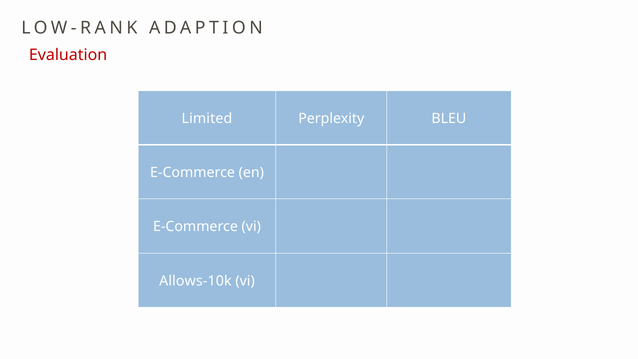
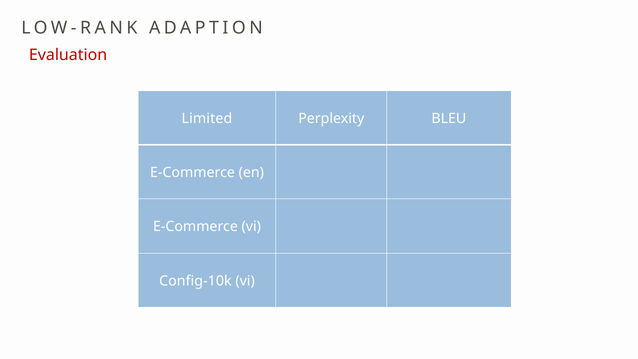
Allows-10k: Allows-10k -> Config-10k (195, 281)
